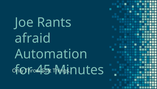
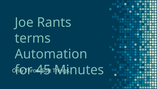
afraid: afraid -> terms (33, 38)
